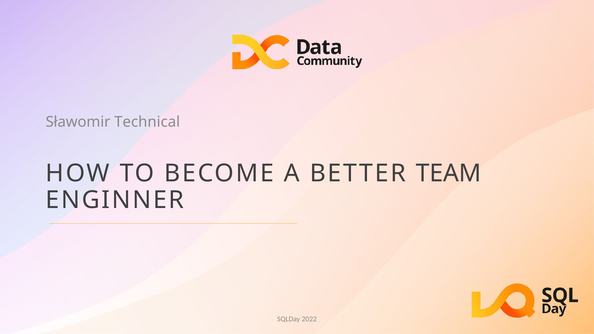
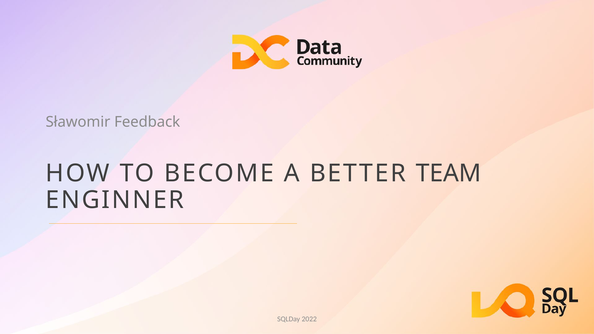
Technical: Technical -> Feedback (147, 122)
